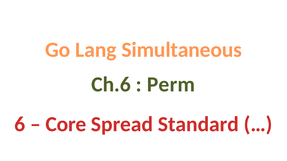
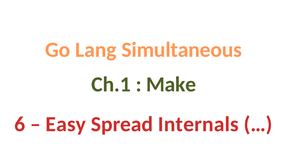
Ch.6: Ch.6 -> Ch.1 (111, 85)
Perm: Perm -> Make (171, 85)
Core: Core -> Easy (66, 125)
Standard: Standard -> Internals (198, 125)
